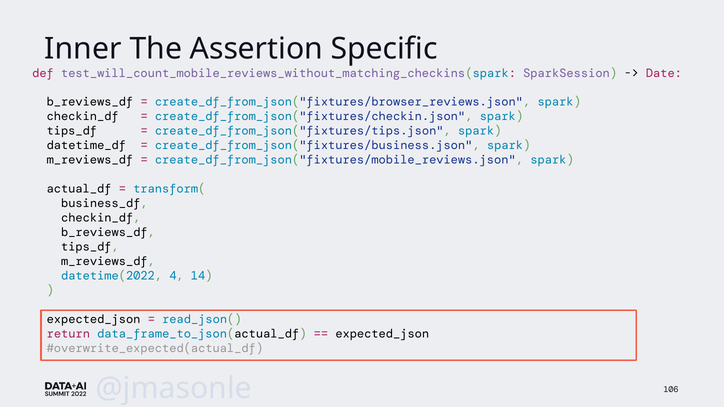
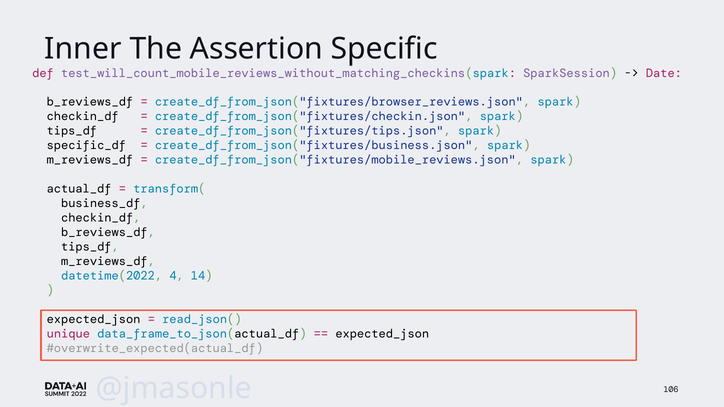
datetime_df: datetime_df -> specific_df (86, 146)
return: return -> unique (68, 334)
